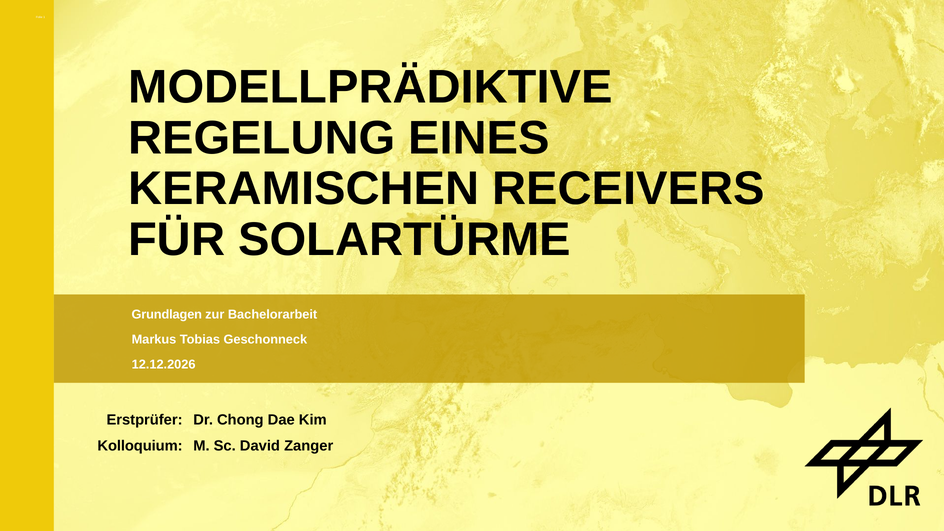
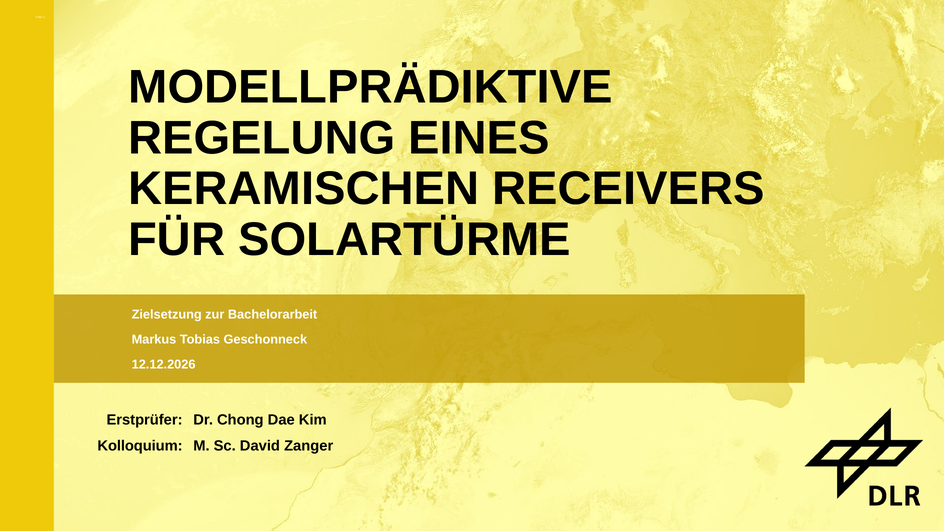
Grundlagen: Grundlagen -> Zielsetzung (167, 314)
